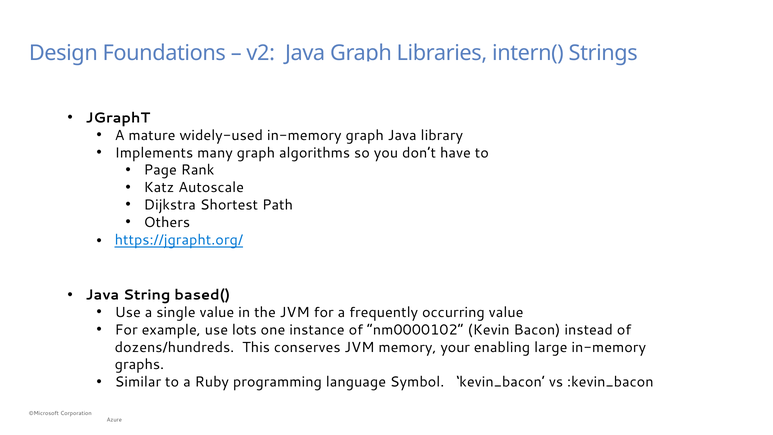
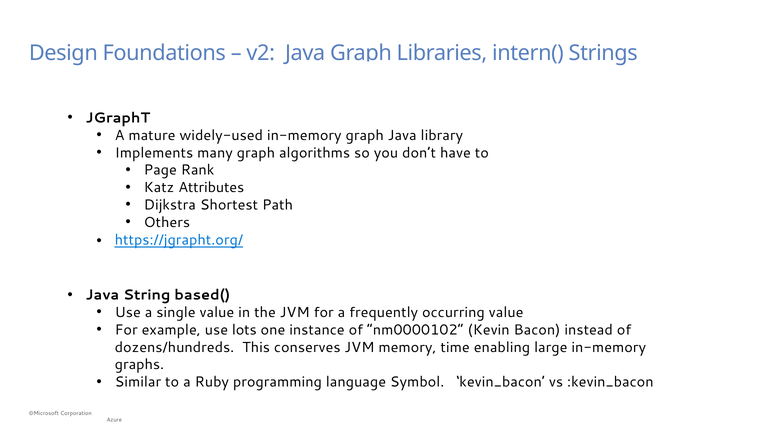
Autoscale: Autoscale -> Attributes (211, 187)
your: your -> time (455, 347)
